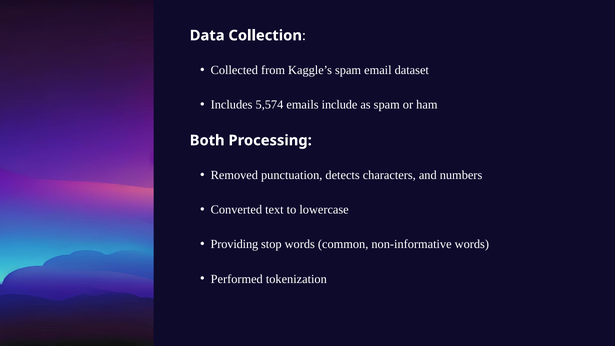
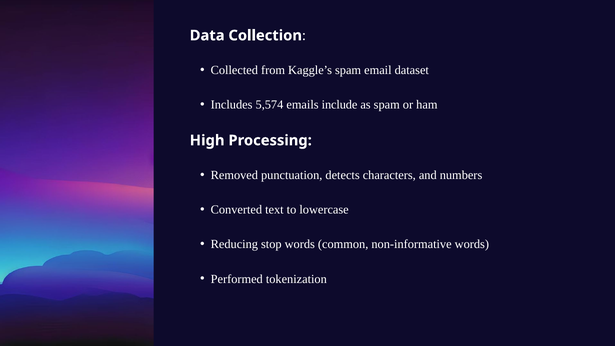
Both: Both -> High (207, 140)
Providing: Providing -> Reducing (234, 244)
